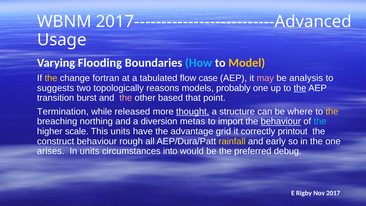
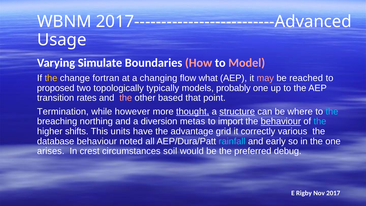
Flooding: Flooding -> Simulate (100, 63)
How colour: light blue -> pink (199, 63)
Model colour: yellow -> pink (247, 63)
tabulated: tabulated -> changing (159, 78)
case: case -> what (208, 78)
analysis: analysis -> reached (306, 78)
suggests: suggests -> proposed (56, 88)
reasons: reasons -> typically (163, 88)
the underline: present -> none (300, 88)
burst: burst -> rates (87, 98)
released: released -> however (132, 112)
structure underline: none -> present (237, 112)
the colour: yellow -> light blue (332, 112)
scale: scale -> shifts (77, 131)
printout: printout -> various (293, 131)
construct: construct -> database (56, 141)
rough: rough -> noted (131, 141)
rainfall colour: yellow -> light blue (232, 141)
In units: units -> crest (90, 151)
into: into -> soil (170, 151)
